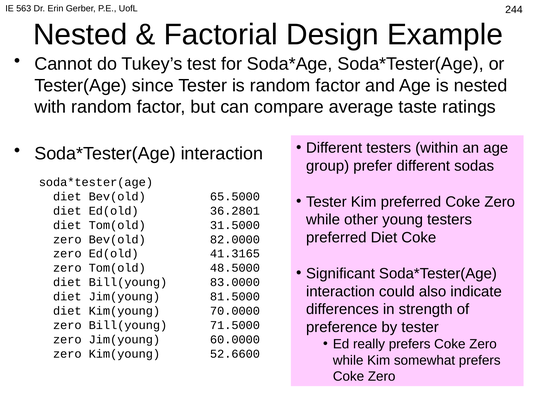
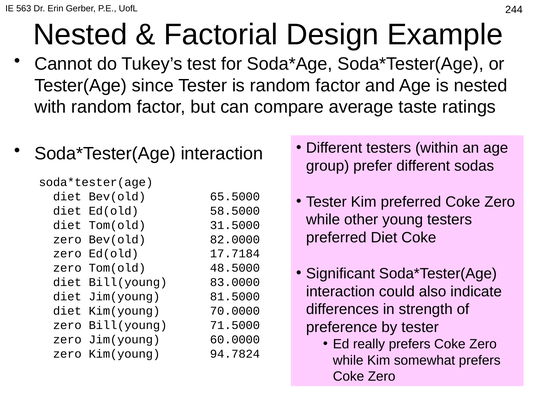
36.2801: 36.2801 -> 58.5000 (235, 211)
41.3165: 41.3165 -> 17.7184 (235, 254)
52.6600: 52.6600 -> 94.7824 (235, 354)
